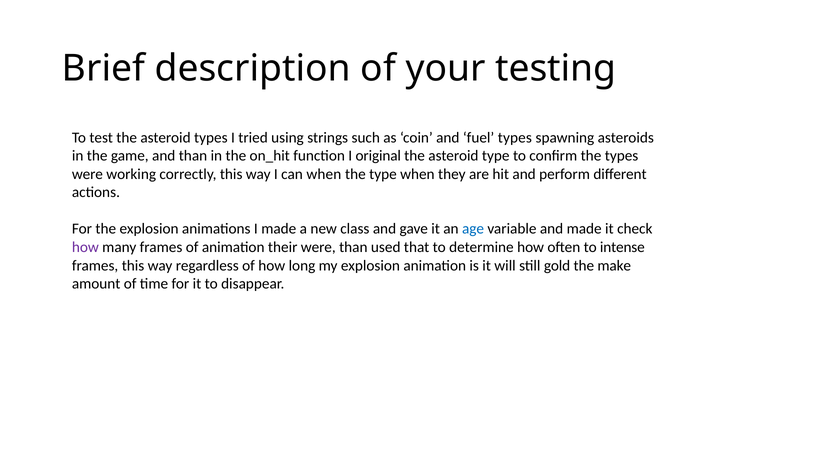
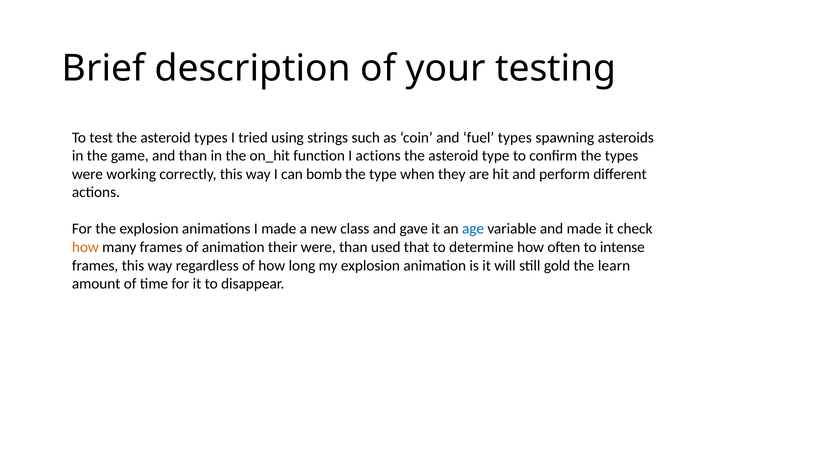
I original: original -> actions (378, 156)
can when: when -> bomb (324, 174)
how colour: purple -> orange (85, 247)
make: make -> learn (614, 266)
